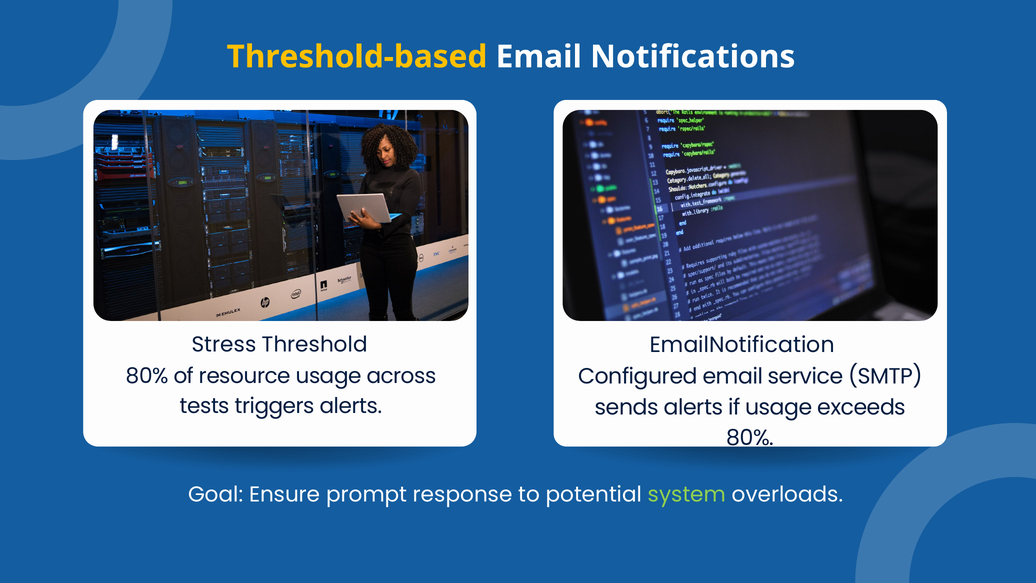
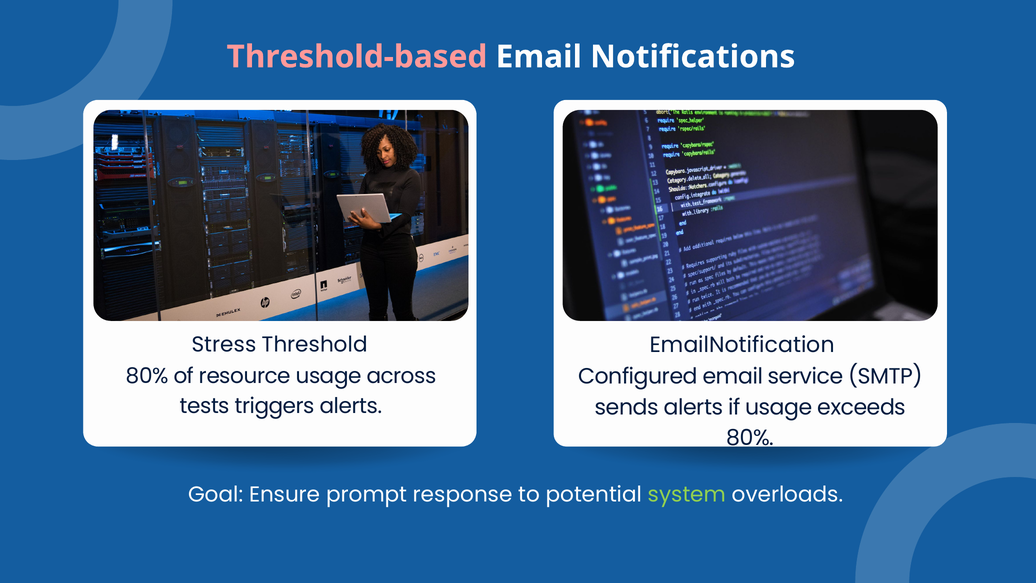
Threshold-based colour: yellow -> pink (357, 57)
